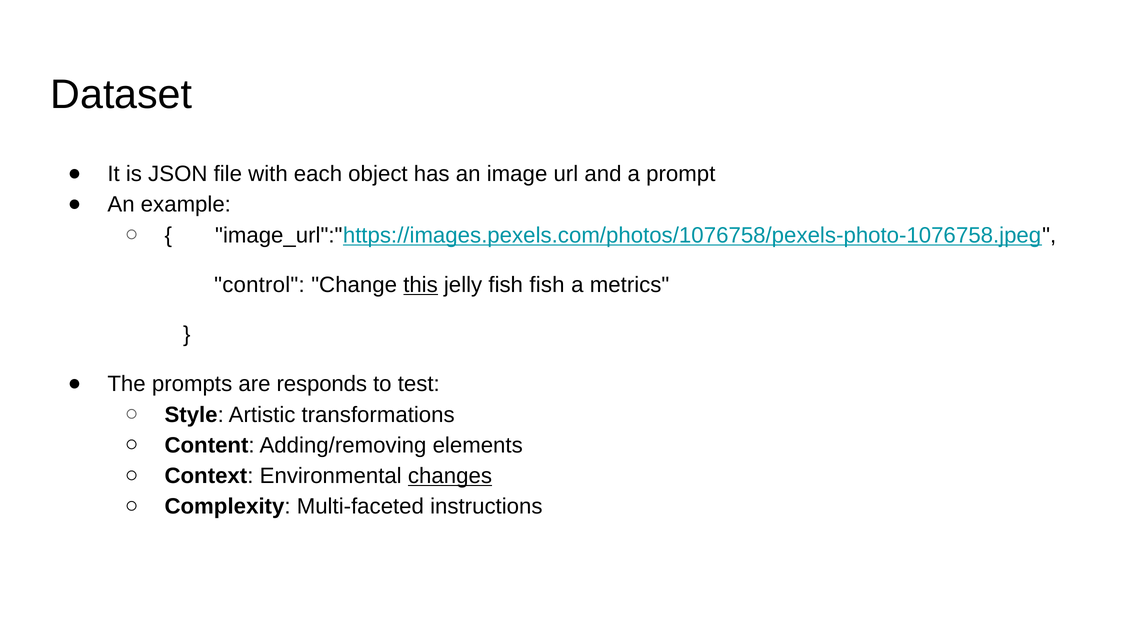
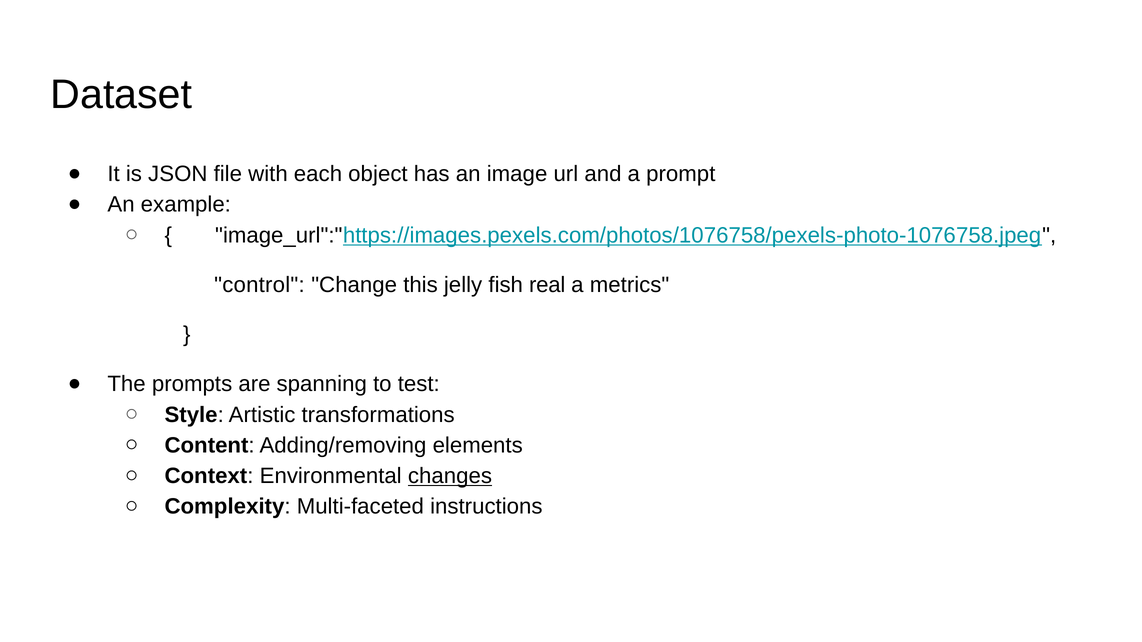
this underline: present -> none (421, 285)
fish fish: fish -> real (547, 285)
responds: responds -> spanning (322, 384)
